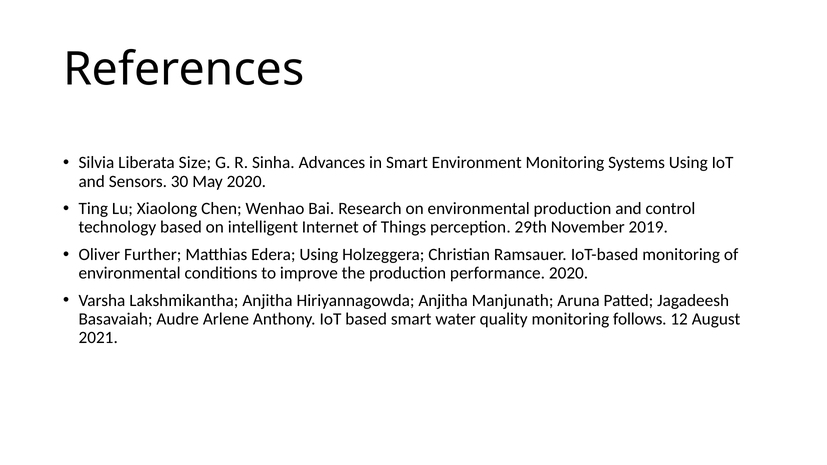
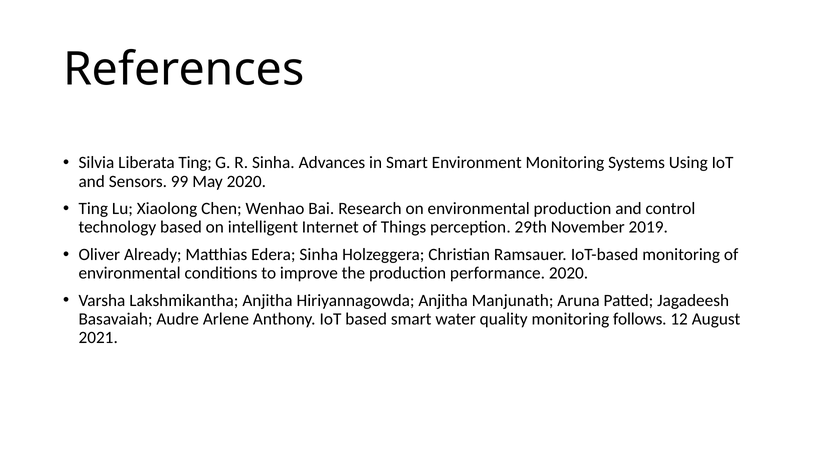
Liberata Size: Size -> Ting (195, 163)
30: 30 -> 99 (180, 182)
Further: Further -> Already (153, 255)
Edera Using: Using -> Sinha (319, 255)
